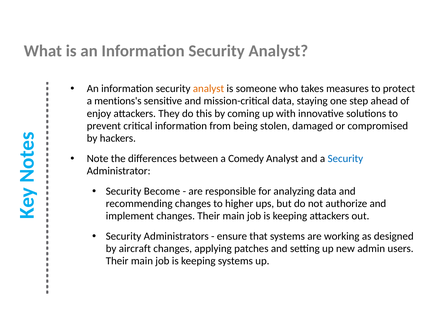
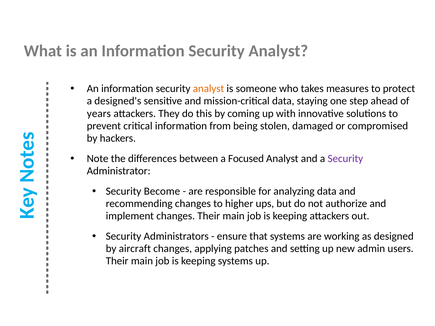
mentions's: mentions's -> designed's (118, 101)
enjoy: enjoy -> years (99, 114)
Comedy: Comedy -> Focused (246, 159)
Security colour: blue -> purple (345, 159)
